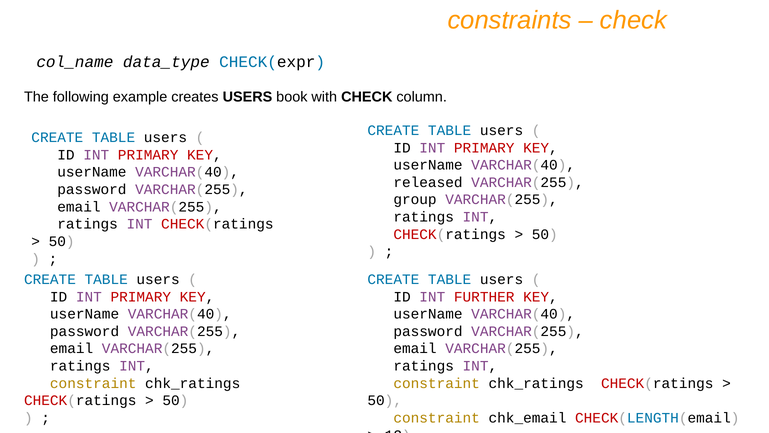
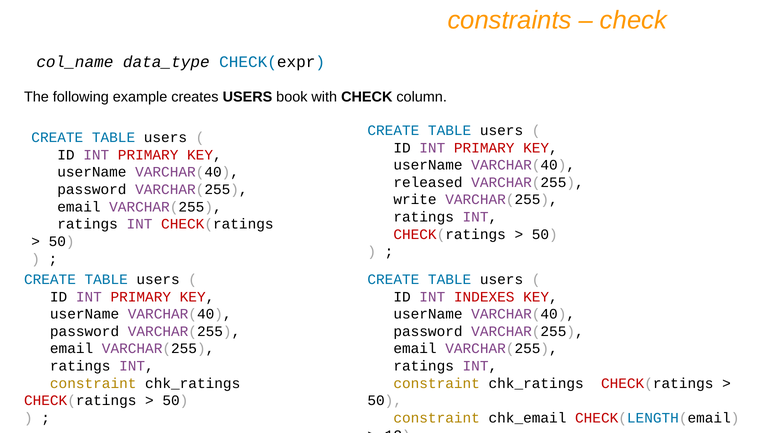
group: group -> write (415, 200)
FURTHER: FURTHER -> INDEXES (484, 296)
